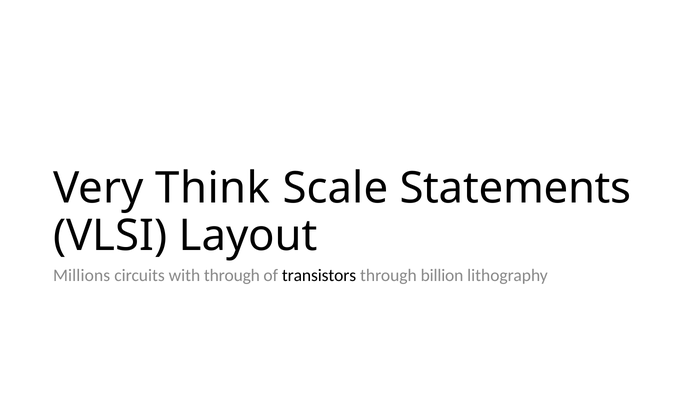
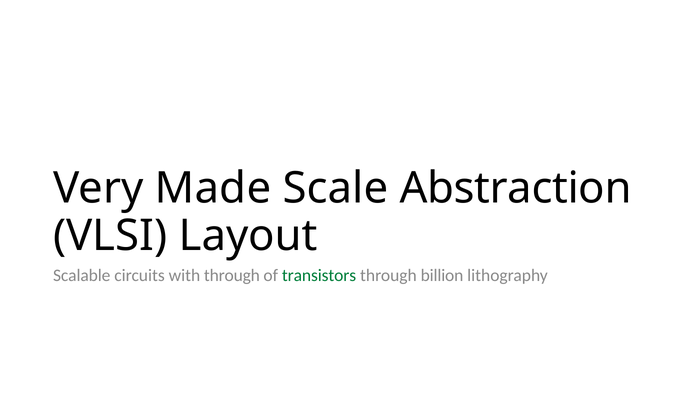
Think: Think -> Made (213, 188)
Statements: Statements -> Abstraction (516, 188)
Millions: Millions -> Scalable (82, 275)
transistors colour: black -> green (319, 275)
